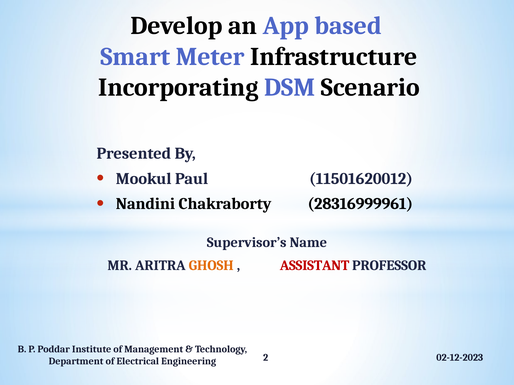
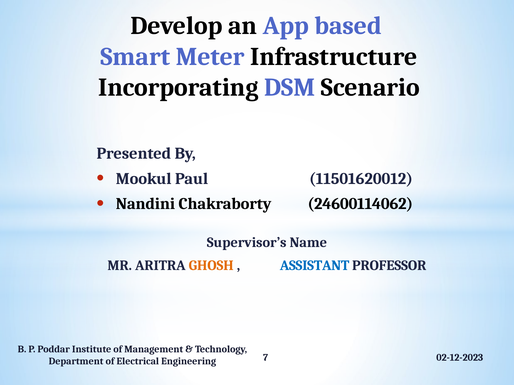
28316999961: 28316999961 -> 24600114062 (360, 204)
ASSISTANT colour: red -> blue (315, 266)
2: 2 -> 7 (266, 358)
